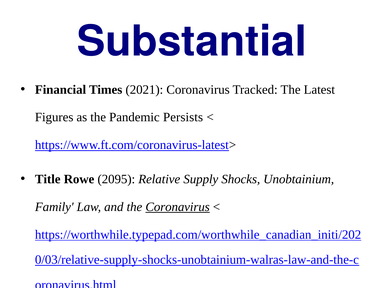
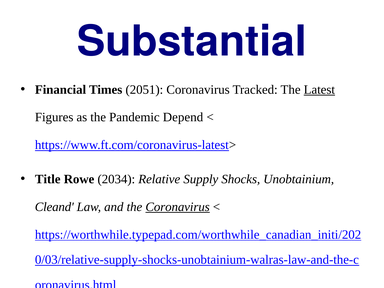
2021: 2021 -> 2051 (144, 90)
Latest underline: none -> present (319, 90)
Persists: Persists -> Depend (183, 117)
2095: 2095 -> 2034 (116, 179)
Family: Family -> Cleand (54, 207)
